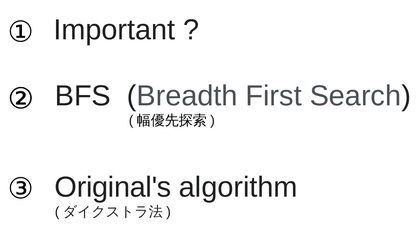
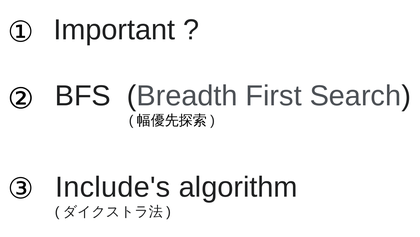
Original's: Original's -> Include's (113, 187)
